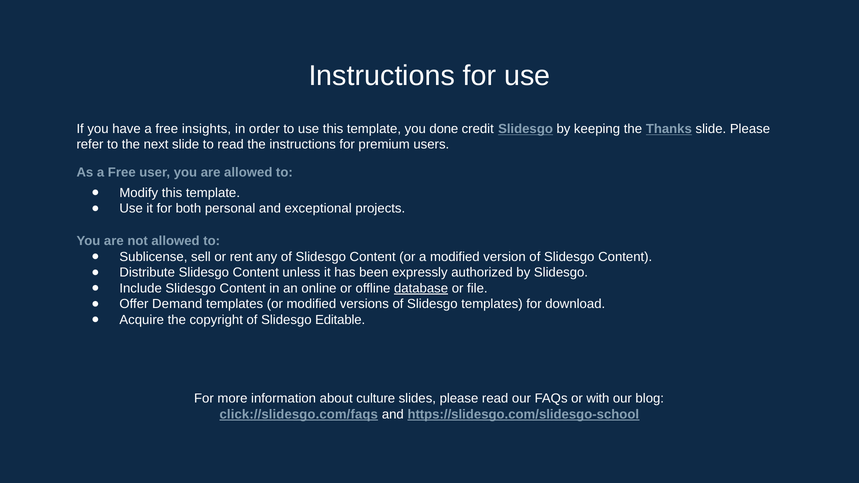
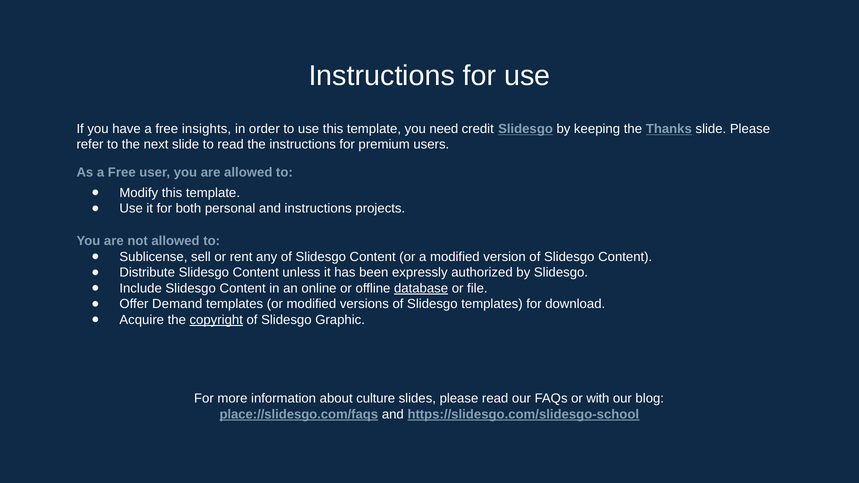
done: done -> need (444, 129)
and exceptional: exceptional -> instructions (318, 209)
copyright underline: none -> present (216, 320)
Editable: Editable -> Graphic (340, 320)
click://slidesgo.com/faqs: click://slidesgo.com/faqs -> place://slidesgo.com/faqs (299, 415)
